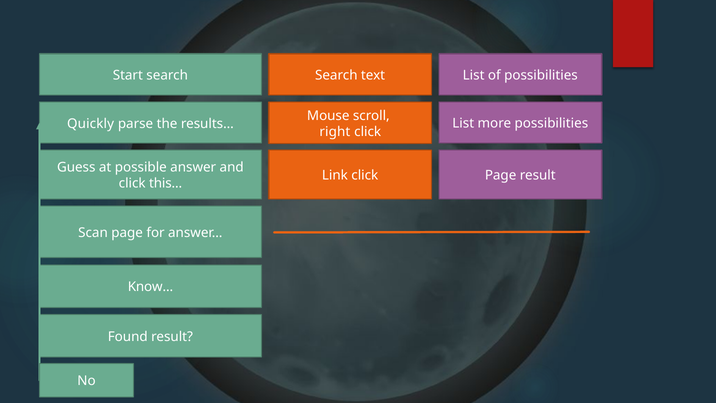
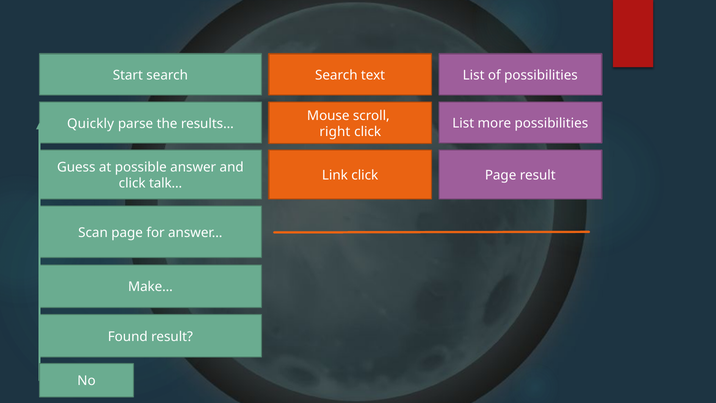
this…: this… -> talk… (166, 183)
Know…: Know… -> Make… (150, 287)
